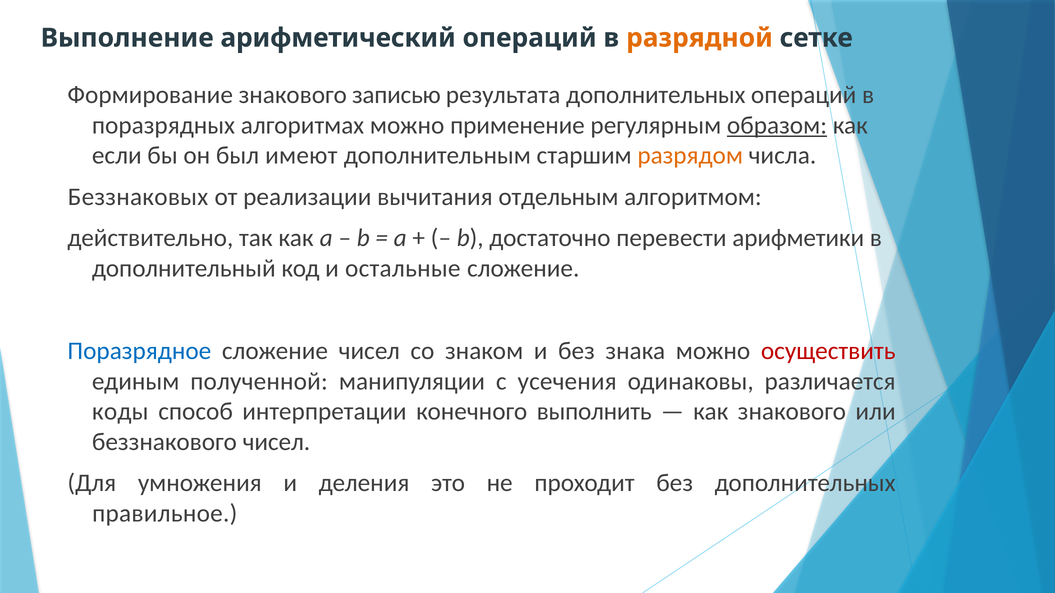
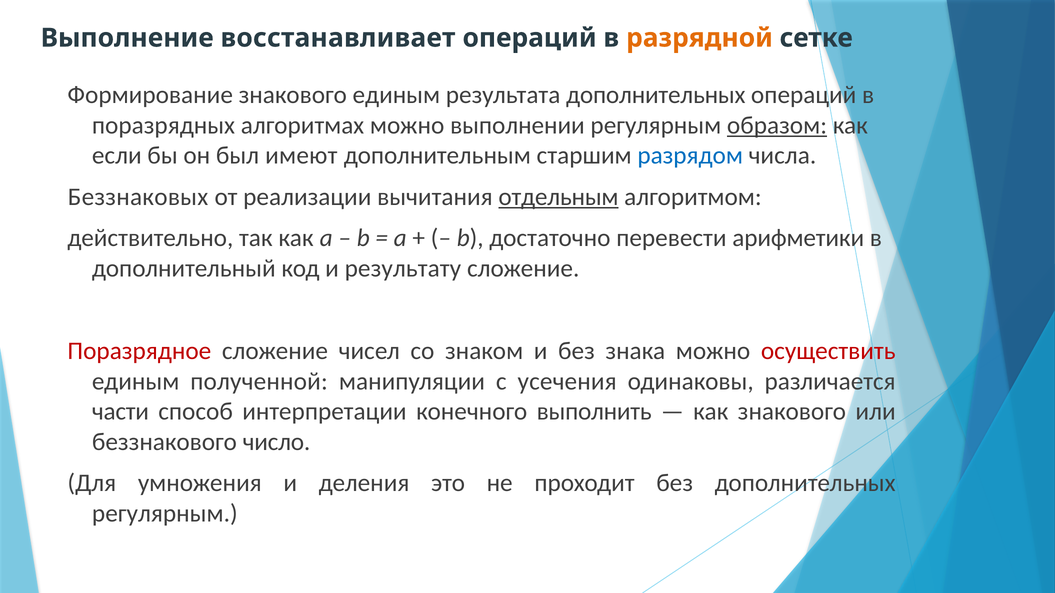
арифметический: арифметический -> восстанавливает (338, 38)
знакового записью: записью -> единым (396, 95)
применение: применение -> выполнении (517, 125)
разрядом colour: orange -> blue (690, 156)
отдельным underline: none -> present (558, 197)
остальные: остальные -> результату (403, 269)
Поразрядное colour: blue -> red (139, 351)
коды: коды -> части (120, 412)
беззнакового чисел: чисел -> число (276, 442)
правильное: правильное -> регулярным (165, 514)
